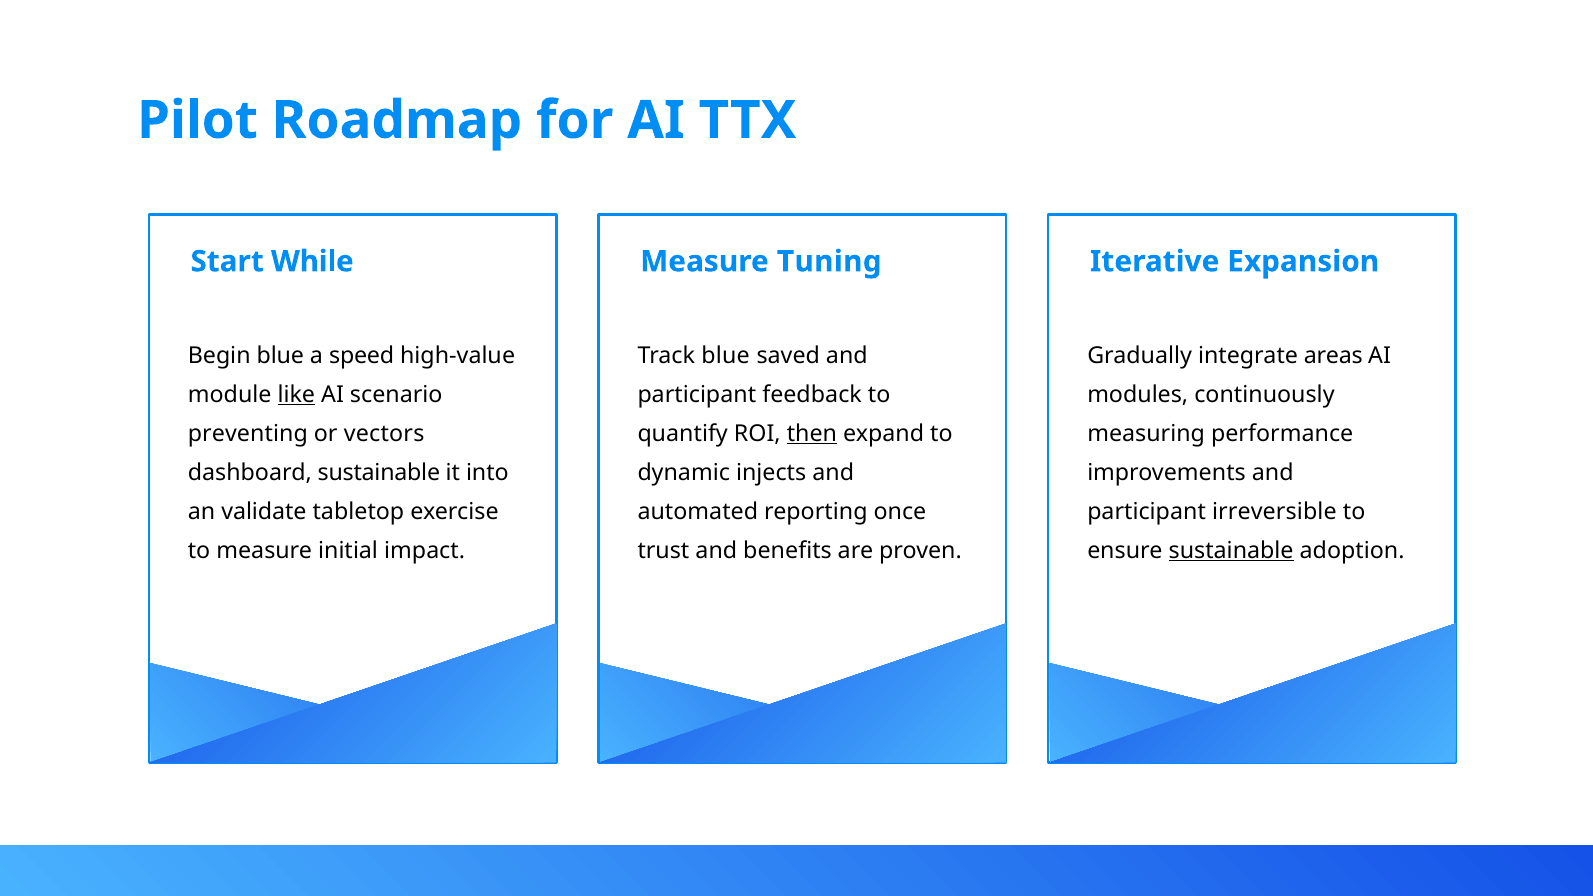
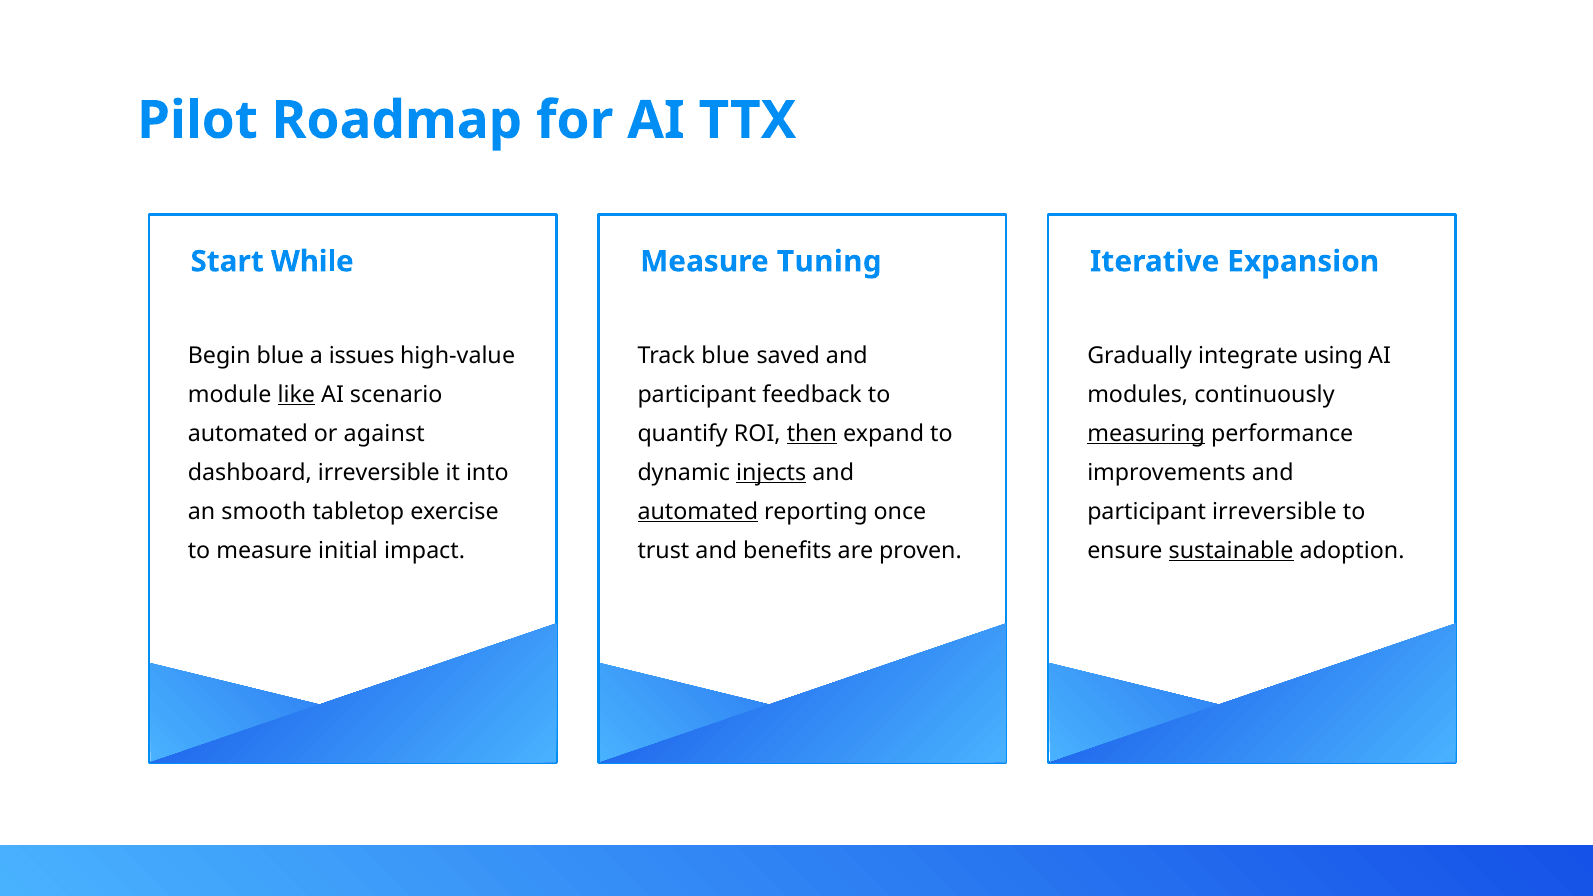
speed: speed -> issues (362, 355)
areas: areas -> using (1333, 355)
preventing: preventing -> automated (248, 434)
vectors: vectors -> against (384, 434)
measuring underline: none -> present (1146, 434)
dashboard sustainable: sustainable -> irreversible (379, 473)
injects underline: none -> present (771, 473)
validate: validate -> smooth (264, 512)
automated underline: none -> present (698, 512)
